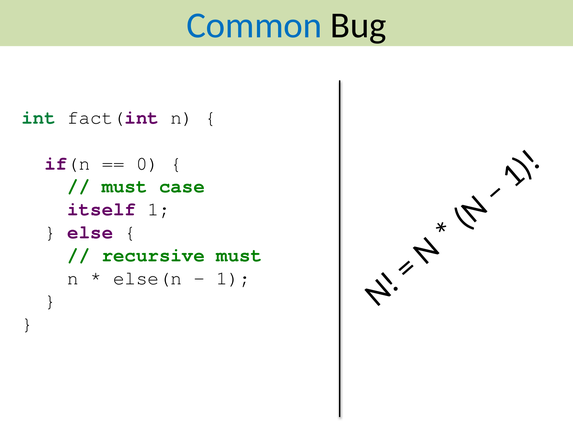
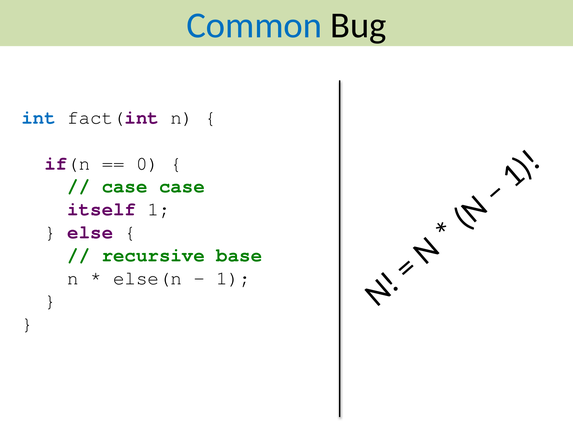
int colour: green -> blue (39, 117)
must: must -> case (125, 186)
recursive must: must -> base (239, 255)
